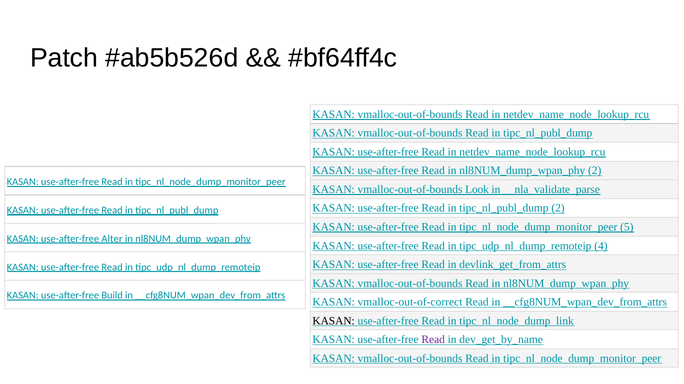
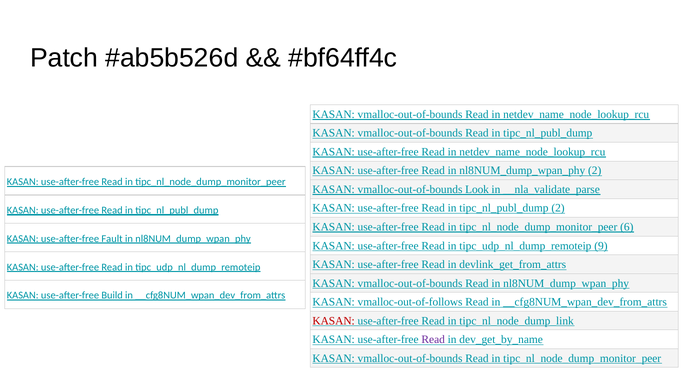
5: 5 -> 6 (627, 227)
Alter: Alter -> Fault (112, 239)
4: 4 -> 9 (601, 246)
vmalloc-out-of-correct: vmalloc-out-of-correct -> vmalloc-out-of-follows (410, 303)
KASAN colour: black -> red (334, 321)
